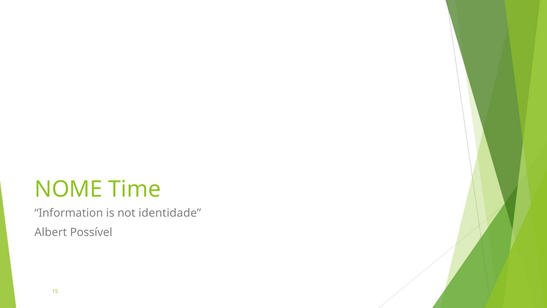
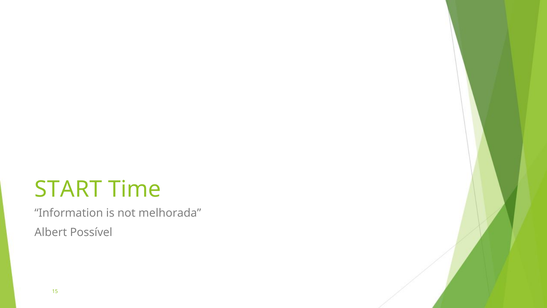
NOME: NOME -> START (68, 189)
identidade: identidade -> melhorada (170, 213)
